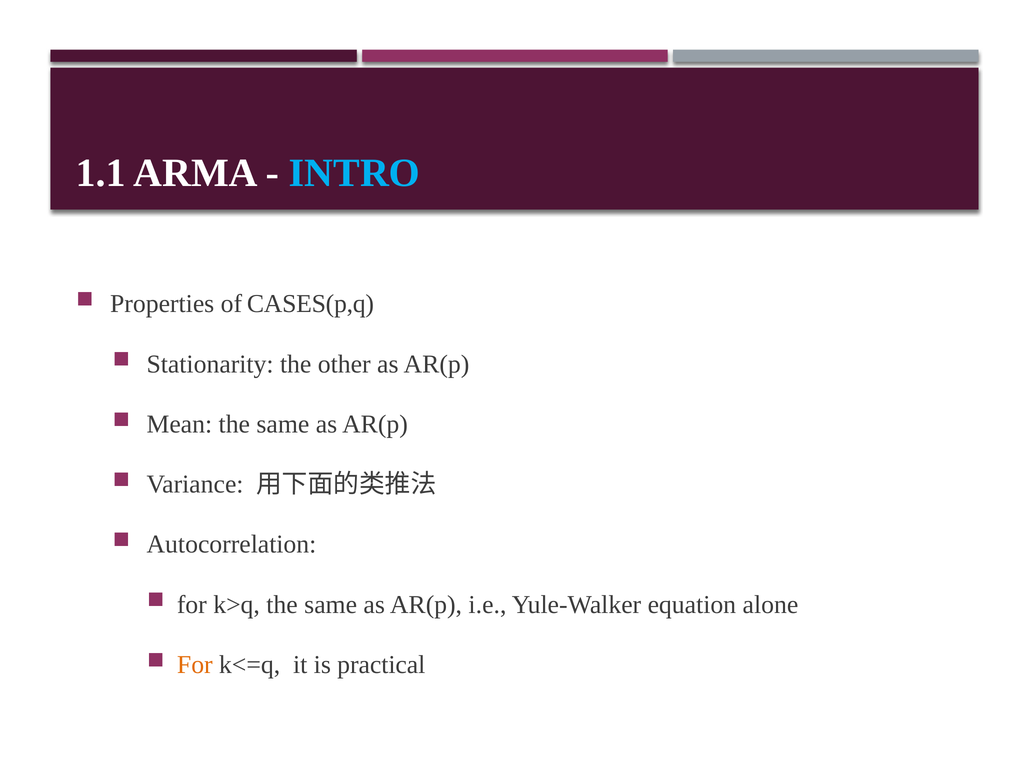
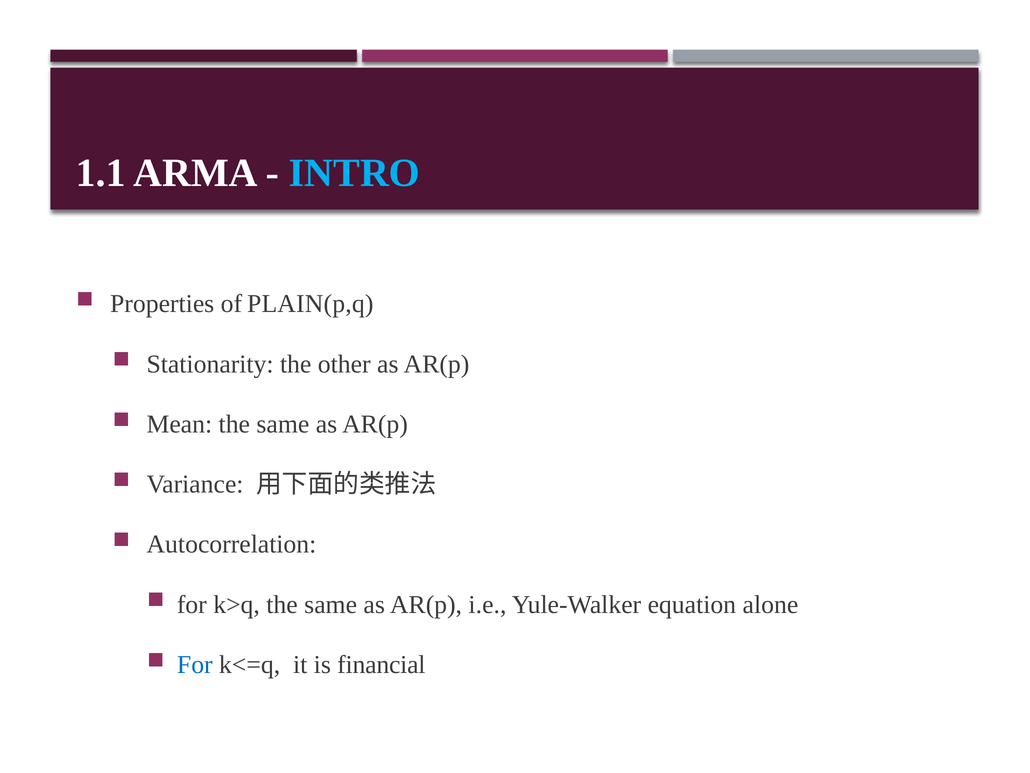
CASES(p,q: CASES(p,q -> PLAIN(p,q (310, 304)
For colour: orange -> blue (195, 664)
practical: practical -> financial (381, 664)
